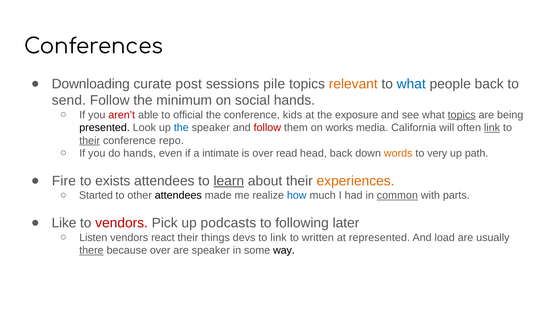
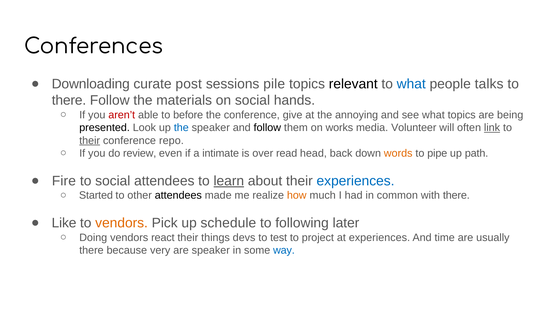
relevant colour: orange -> black (353, 84)
people back: back -> talks (489, 84)
send: send -> there (69, 101)
minimum: minimum -> materials (184, 101)
official: official -> before (188, 115)
kids: kids -> give (293, 115)
exposure: exposure -> annoying (357, 115)
topics underline: present -> none (462, 115)
follow colour: red -> black (267, 128)
California: California -> Volunteer (414, 128)
do hands: hands -> review (140, 154)
very: very -> pipe (437, 154)
to exists: exists -> social (113, 181)
experiences colour: orange -> blue (356, 181)
how colour: blue -> orange (297, 196)
common underline: present -> none (397, 196)
with parts: parts -> there (456, 196)
vendors colour: red -> orange (122, 223)
podcasts: podcasts -> schedule (228, 223)
Listen: Listen -> Doing (93, 238)
to link: link -> test (279, 238)
written: written -> project (318, 238)
at represented: represented -> experiences (379, 238)
load: load -> time (445, 238)
there underline: present -> none (91, 251)
because over: over -> very (160, 251)
way colour: black -> blue (284, 251)
